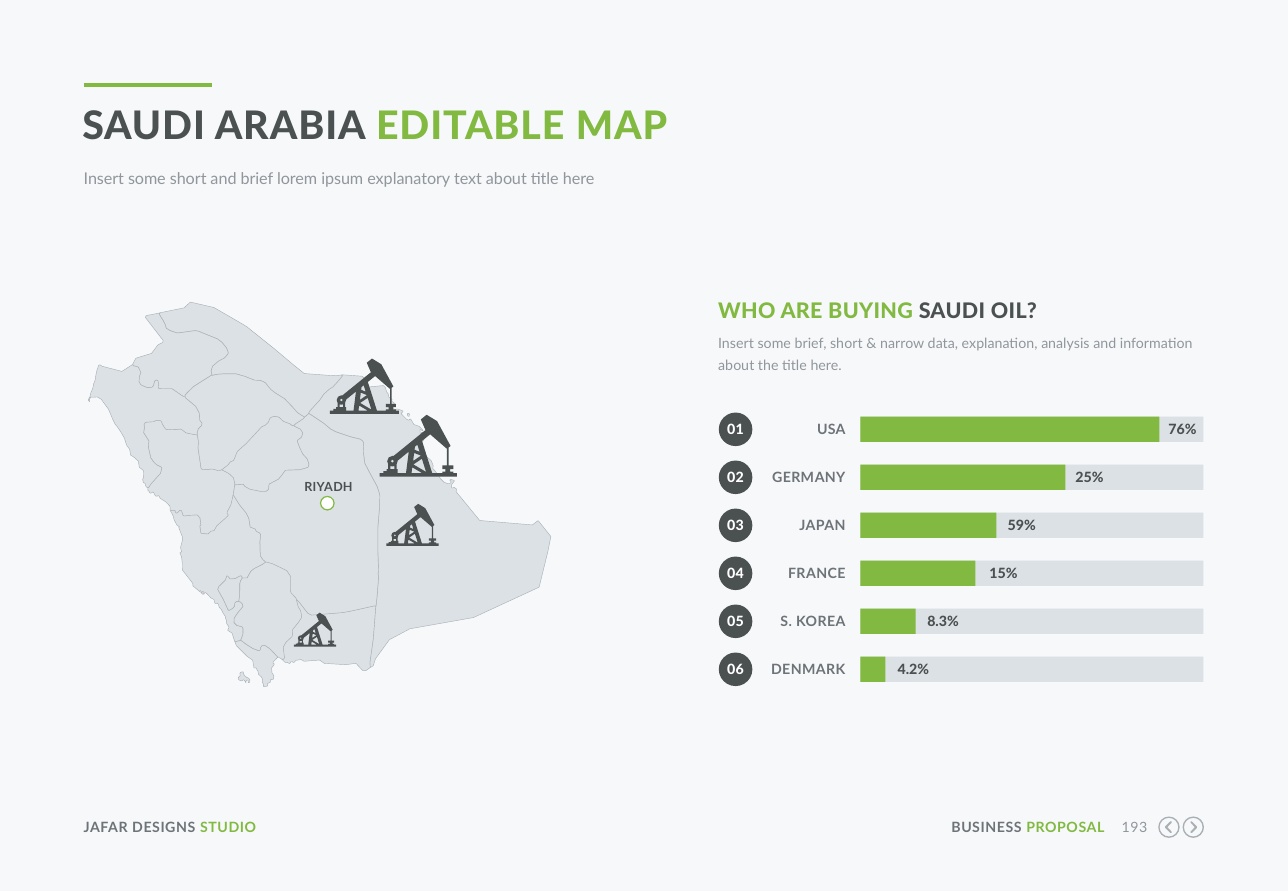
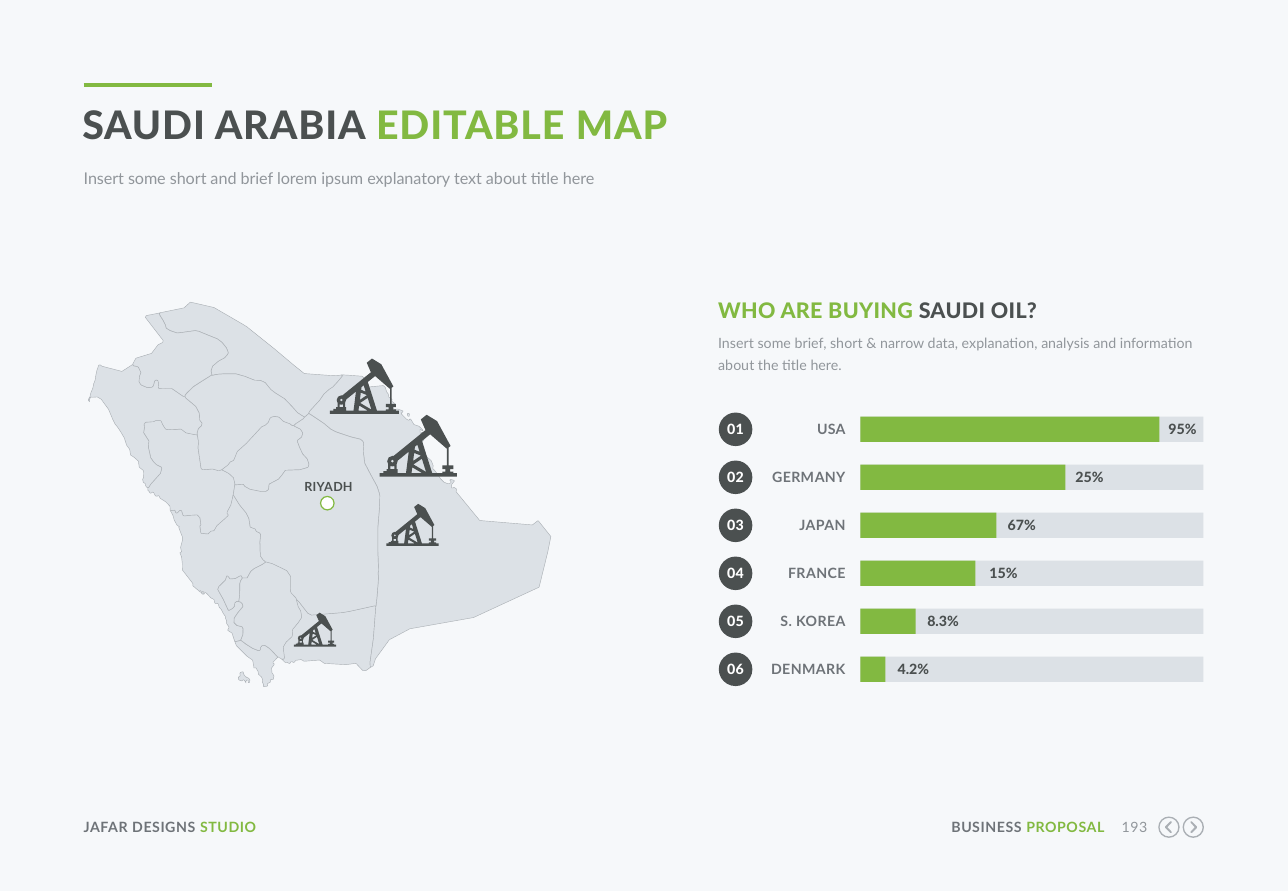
76%: 76% -> 95% (1183, 431)
59%: 59% -> 67% (1022, 527)
